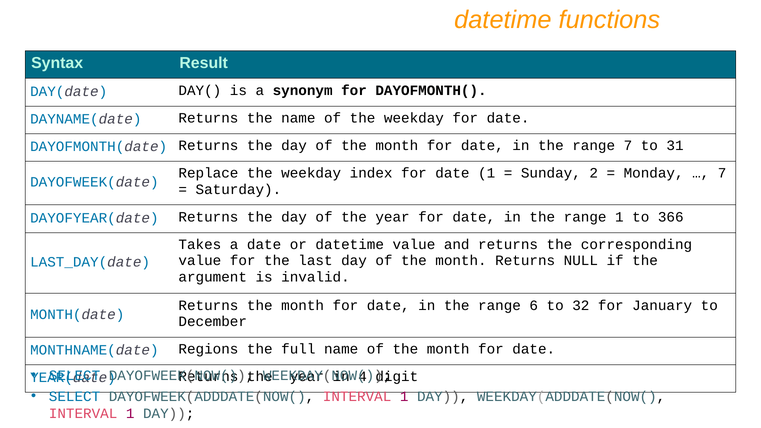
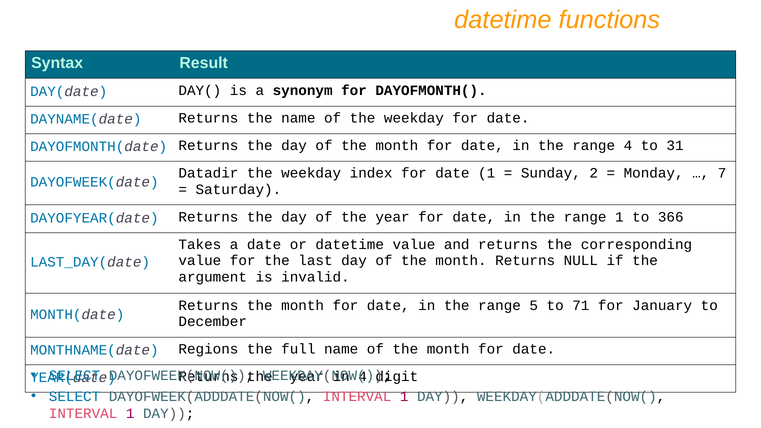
range 7: 7 -> 4 (628, 146)
Replace: Replace -> Datadir (208, 173)
6: 6 -> 5 (534, 305)
32: 32 -> 71 (581, 305)
